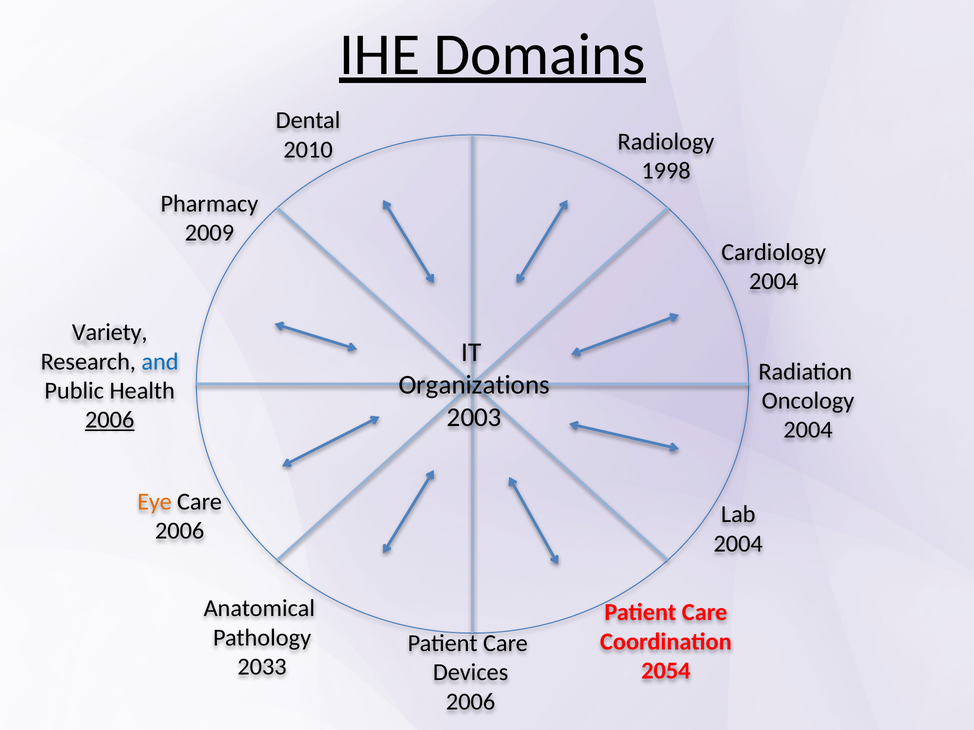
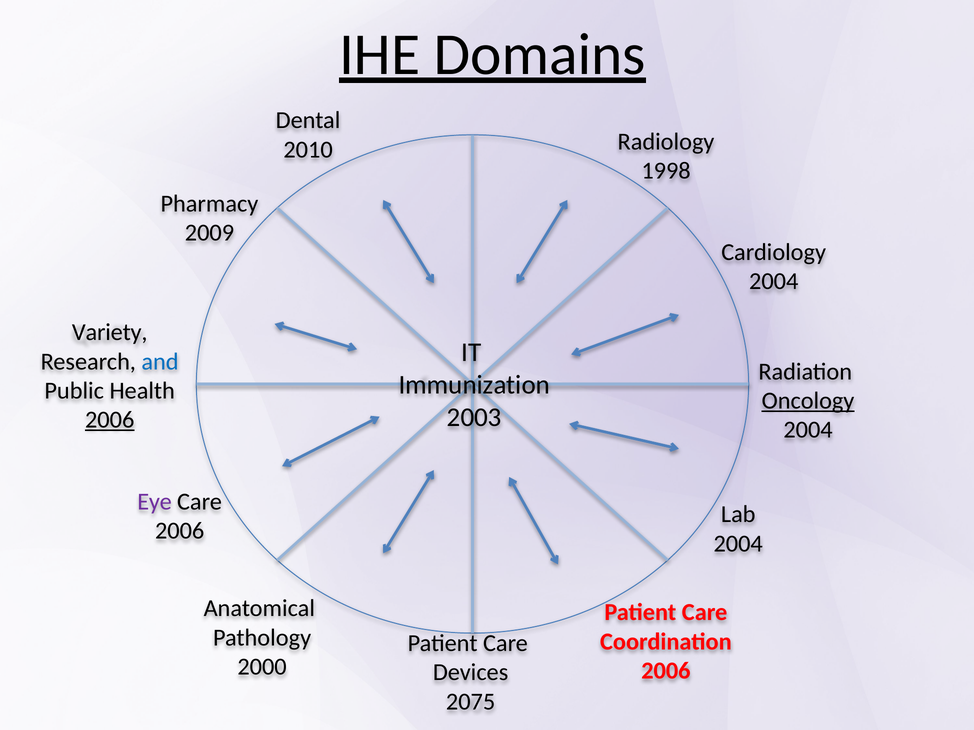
Organizations: Organizations -> Immunization (474, 385)
Oncology underline: none -> present (808, 401)
Eye colour: orange -> purple (155, 502)
2033: 2033 -> 2000 (262, 667)
2054: 2054 -> 2006 (666, 671)
2006: 2006 -> 2075 (471, 702)
